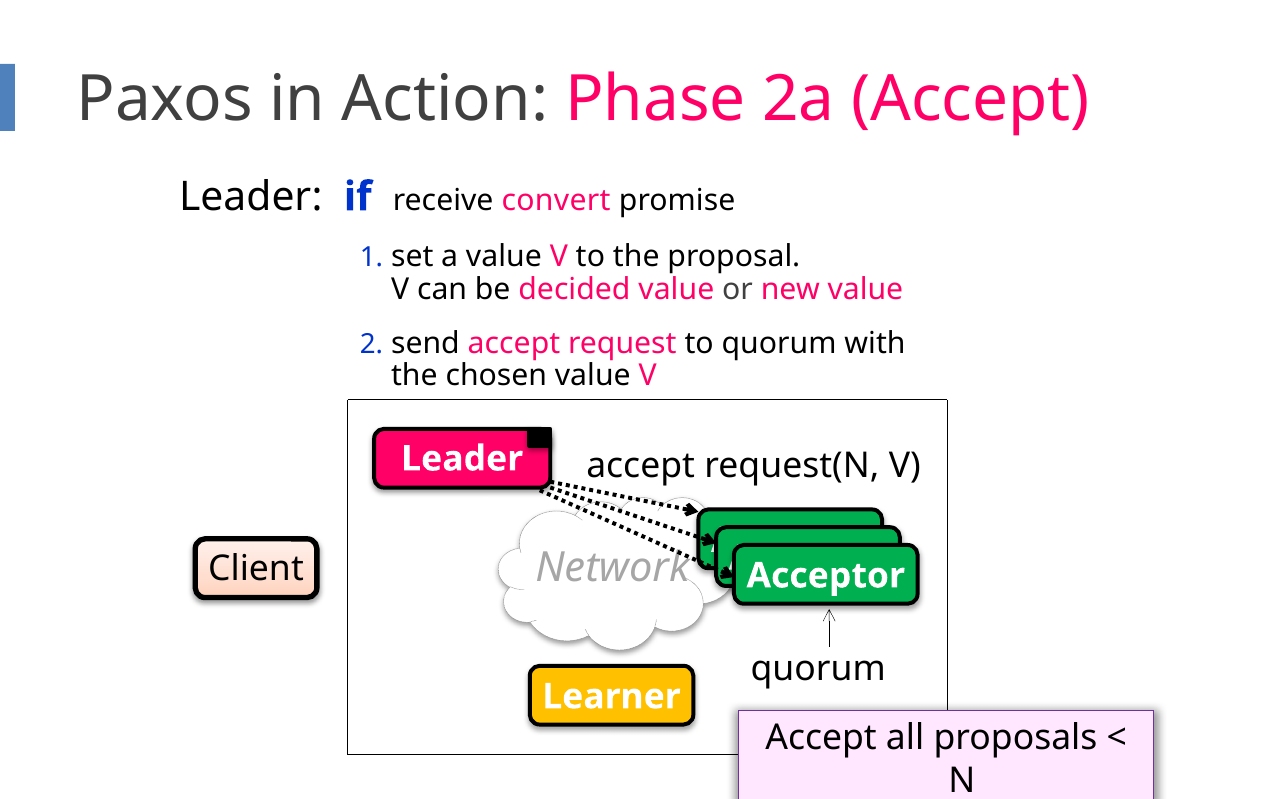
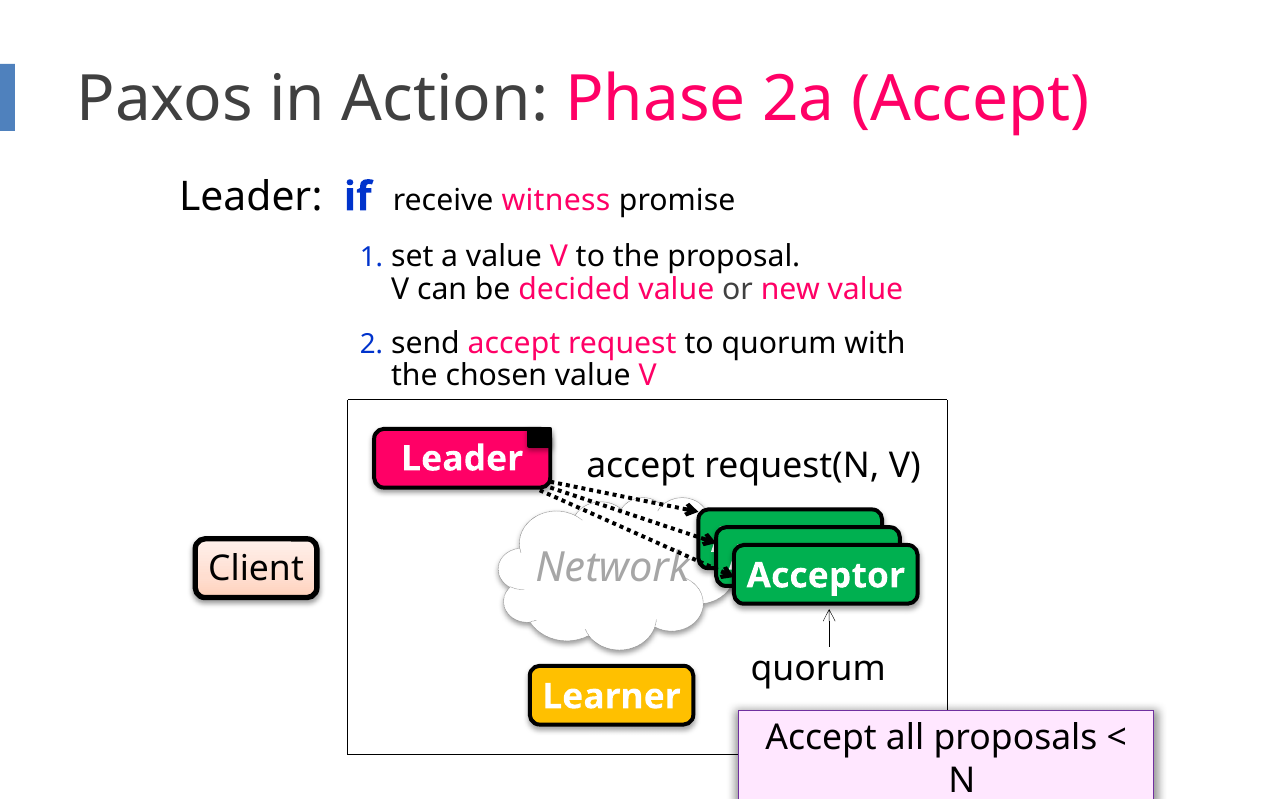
convert: convert -> witness (556, 200)
